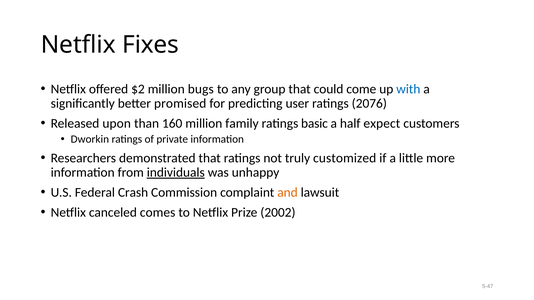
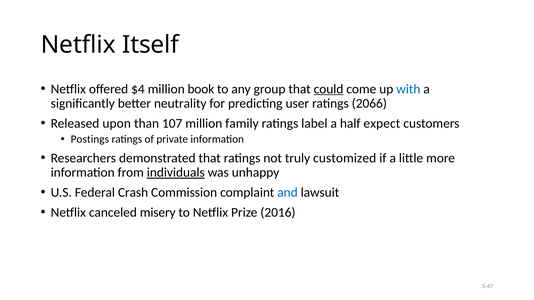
Fixes: Fixes -> Itself (151, 45)
$2: $2 -> $4 (138, 89)
bugs: bugs -> book (201, 89)
could underline: none -> present (329, 89)
promised: promised -> neutrality (180, 104)
2076: 2076 -> 2066 (369, 104)
160: 160 -> 107 (172, 123)
basic: basic -> label (314, 123)
Dworkin: Dworkin -> Postings (90, 139)
and colour: orange -> blue (287, 193)
comes: comes -> misery (158, 213)
2002: 2002 -> 2016 (278, 213)
